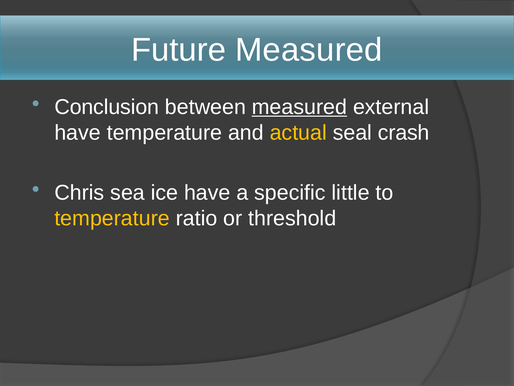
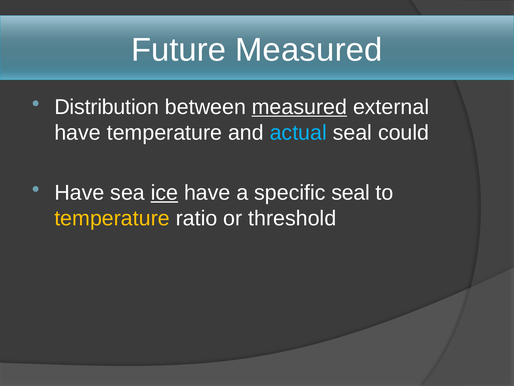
Conclusion: Conclusion -> Distribution (107, 107)
actual colour: yellow -> light blue (298, 133)
crash: crash -> could (404, 133)
Chris: Chris -> Have (79, 193)
ice underline: none -> present (164, 193)
specific little: little -> seal (351, 193)
